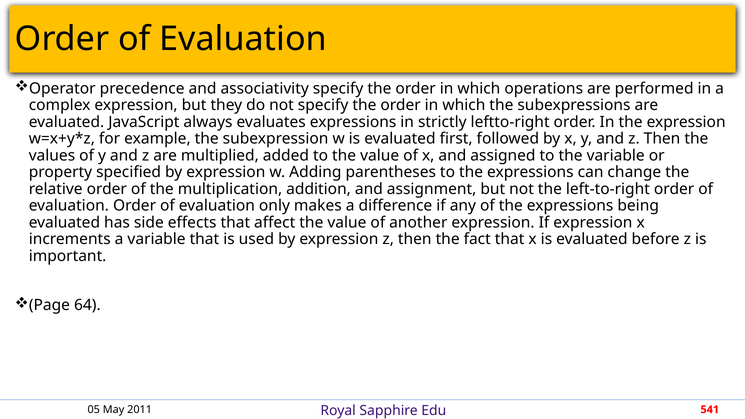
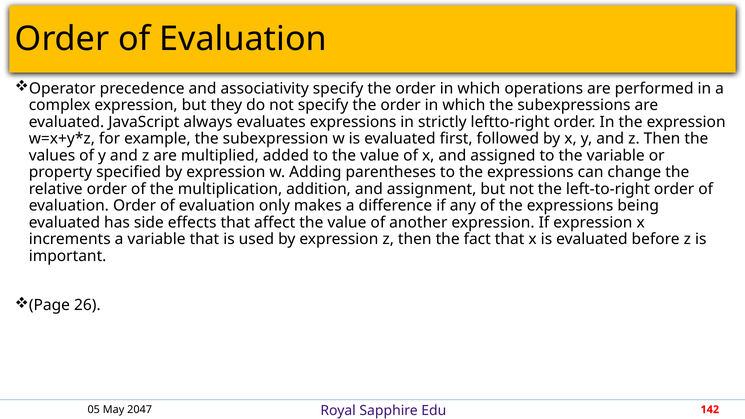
64: 64 -> 26 (87, 305)
2011: 2011 -> 2047 (140, 410)
541: 541 -> 142 (710, 410)
